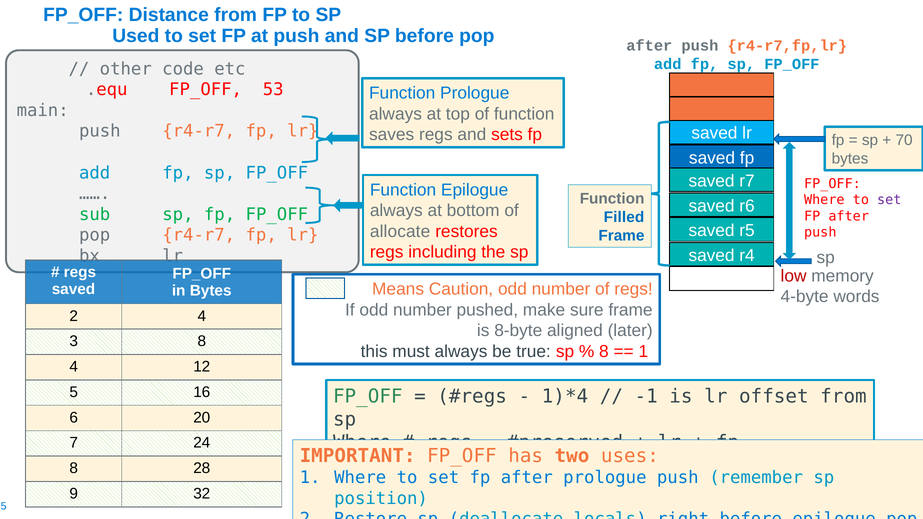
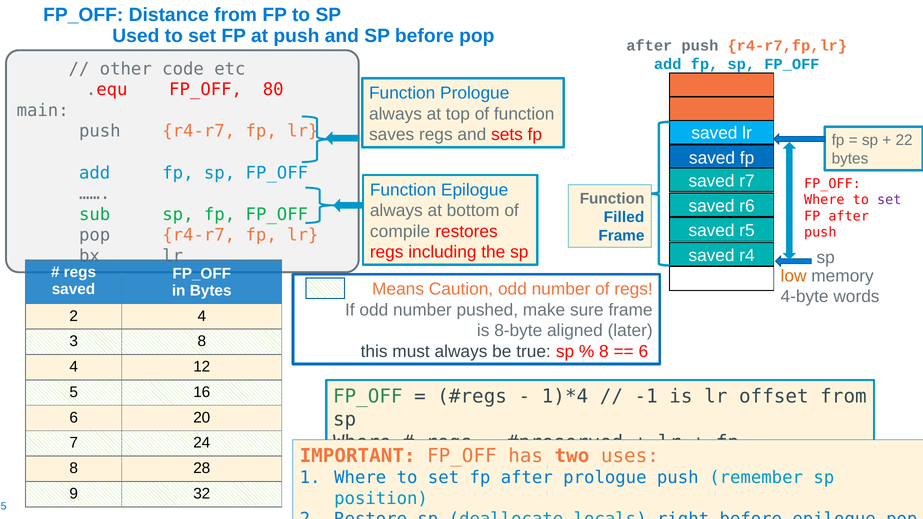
53: 53 -> 80 (273, 90)
70: 70 -> 22 (904, 140)
allocate: allocate -> compile (400, 231)
low colour: red -> orange (794, 276)
1: 1 -> 6 (643, 352)
